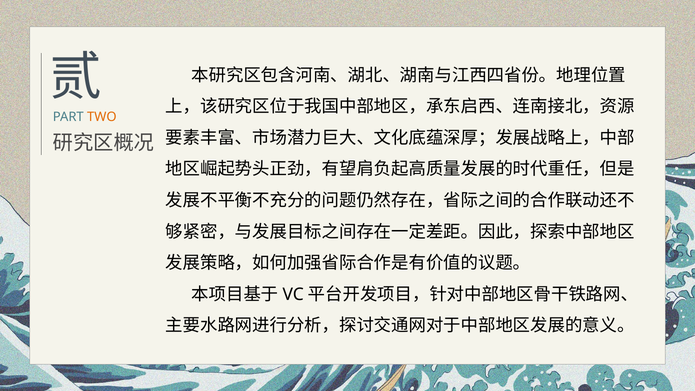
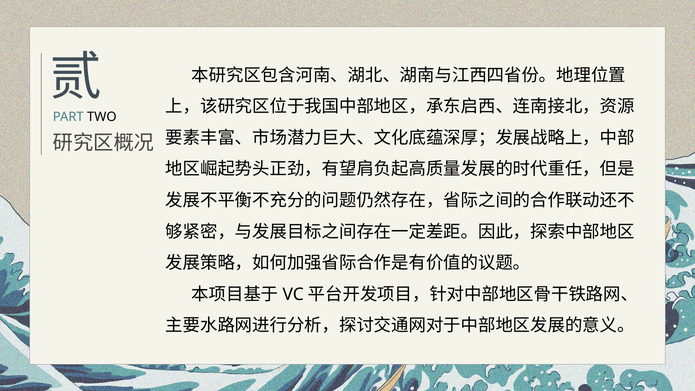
TWO colour: orange -> black (102, 117)
